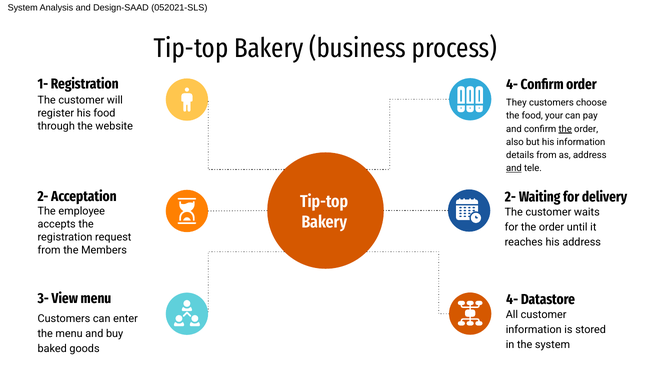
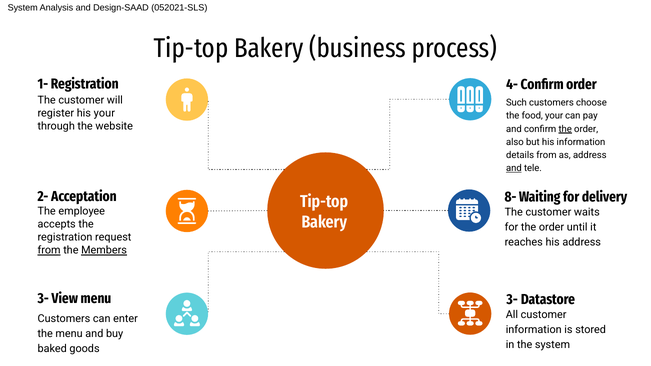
They: They -> Such (516, 103)
his food: food -> your (104, 113)
2-: 2- -> 8- (511, 197)
from underline: none -> present (49, 250)
Members underline: none -> present (104, 250)
4-: 4- -> 3- (512, 300)
